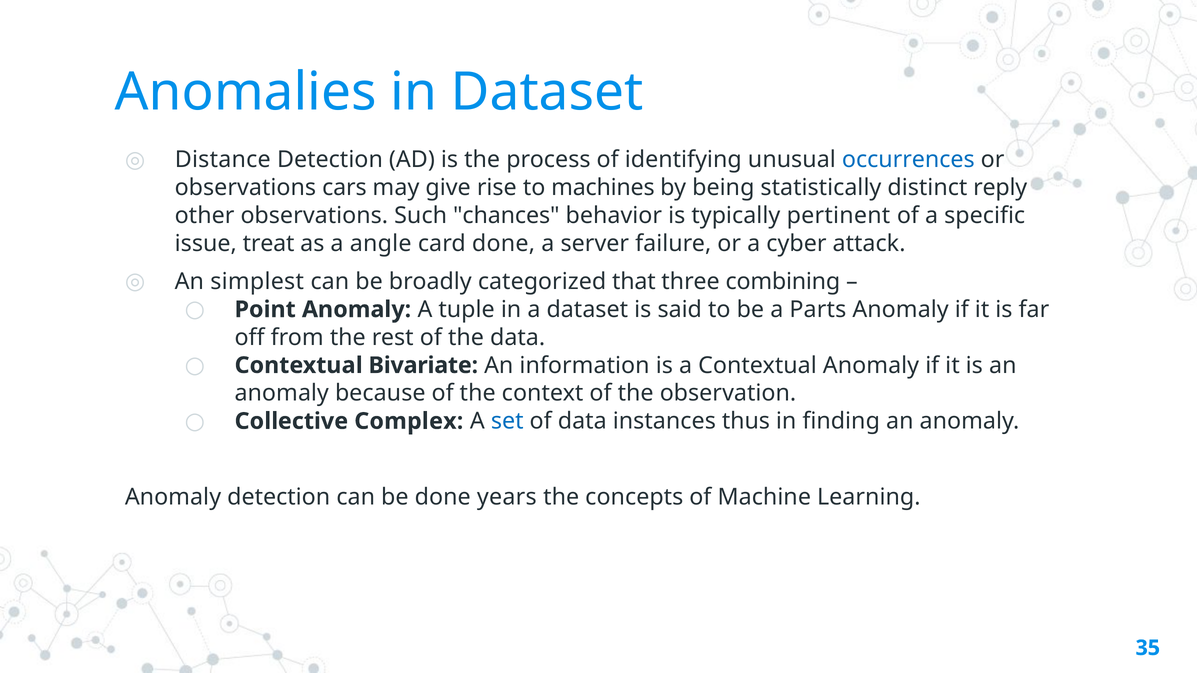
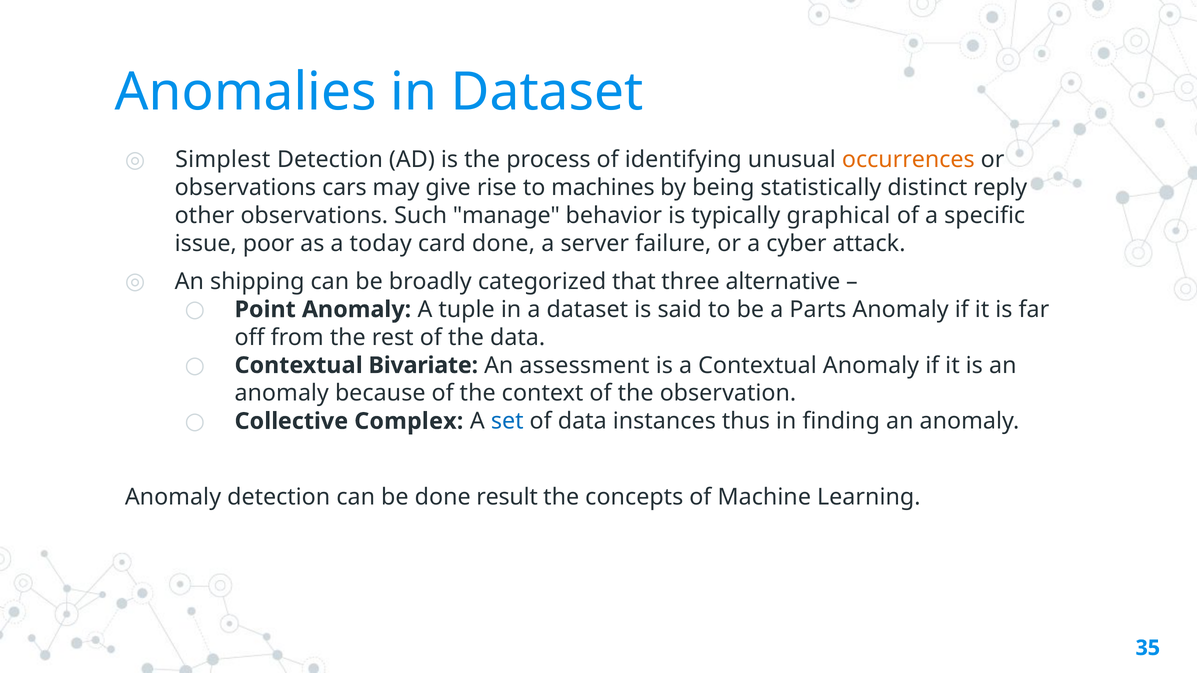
Distance: Distance -> Simplest (223, 160)
occurrences colour: blue -> orange (908, 160)
chances: chances -> manage (506, 216)
pertinent: pertinent -> graphical (838, 216)
treat: treat -> poor (269, 244)
angle: angle -> today (381, 244)
simplest: simplest -> shipping (257, 282)
combining: combining -> alternative (783, 282)
information: information -> assessment (584, 366)
years: years -> result (507, 497)
